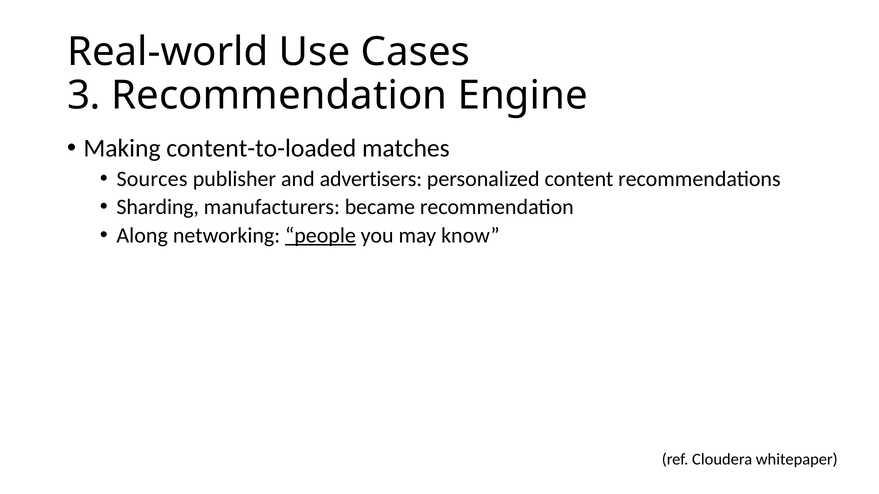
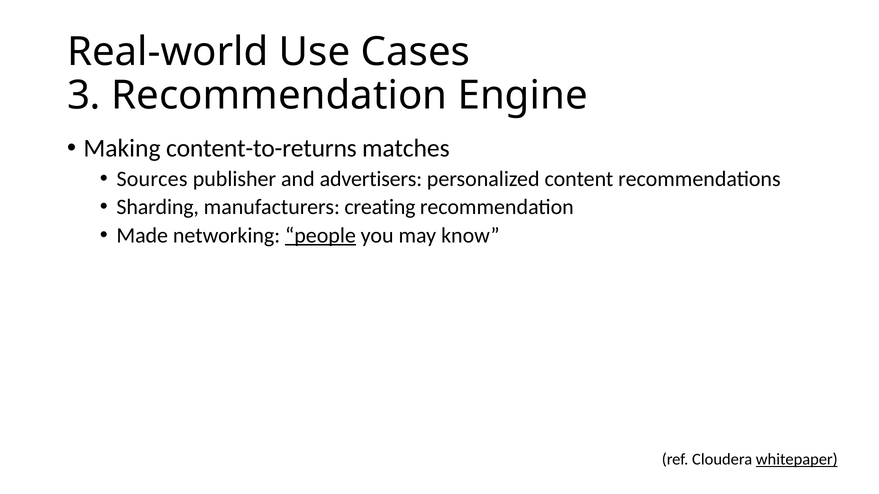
content-to-loaded: content-to-loaded -> content-to-returns (261, 149)
became: became -> creating (380, 207)
Along: Along -> Made (142, 235)
whitepaper underline: none -> present (797, 460)
